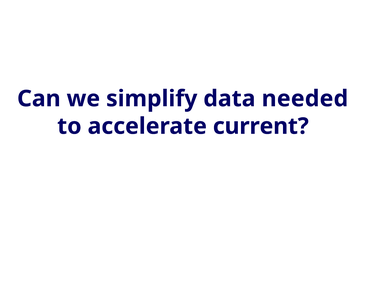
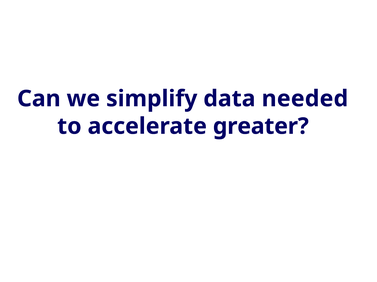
current: current -> greater (261, 127)
